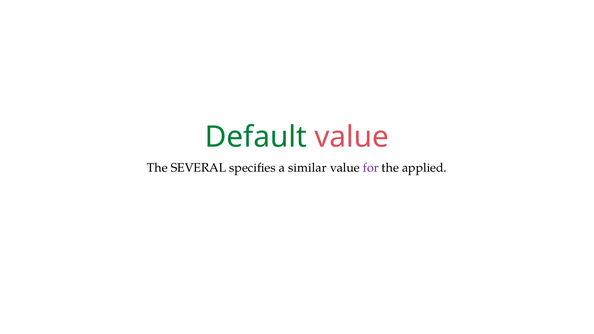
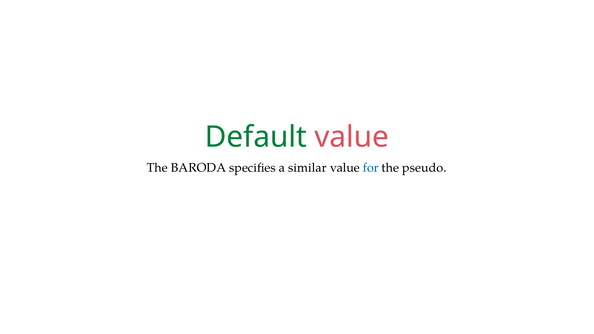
SEVERAL: SEVERAL -> BARODA (198, 168)
for colour: purple -> blue (371, 168)
applied: applied -> pseudo (424, 168)
